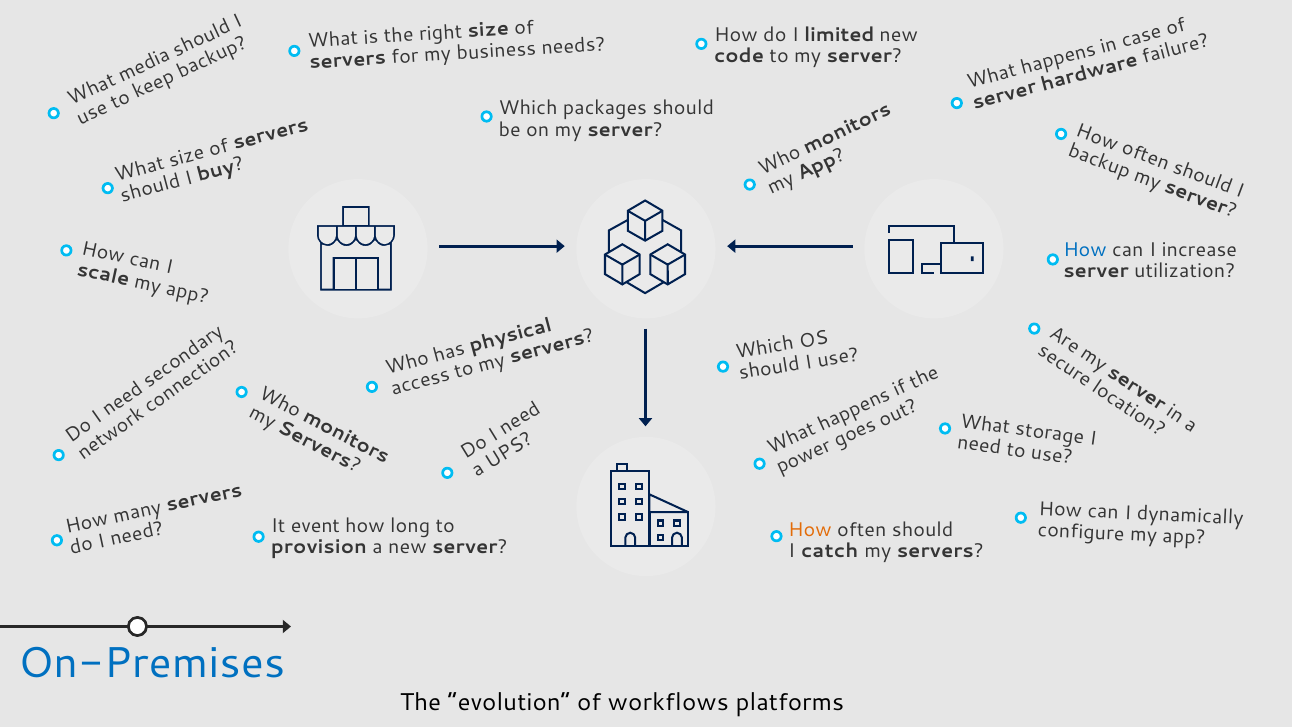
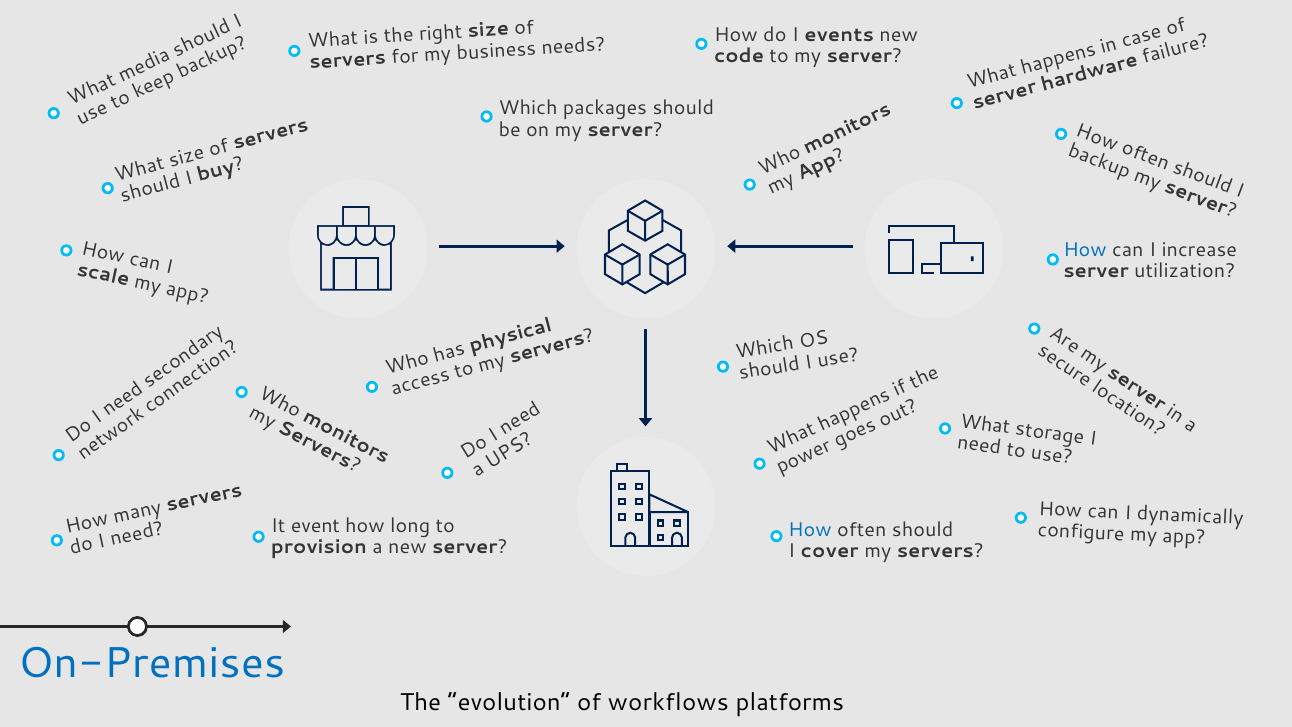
limited: limited -> events (839, 35)
How colour: orange -> blue (810, 530)
catch: catch -> cover (830, 551)
